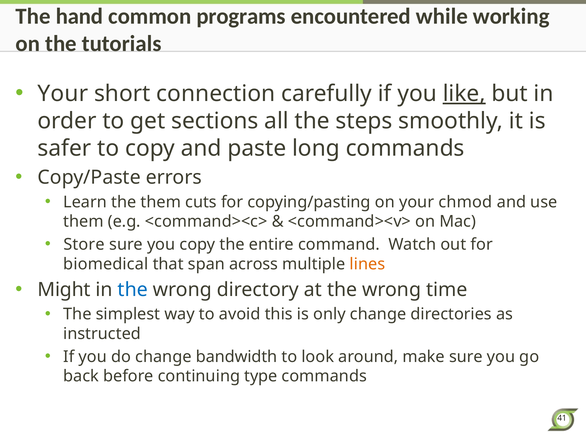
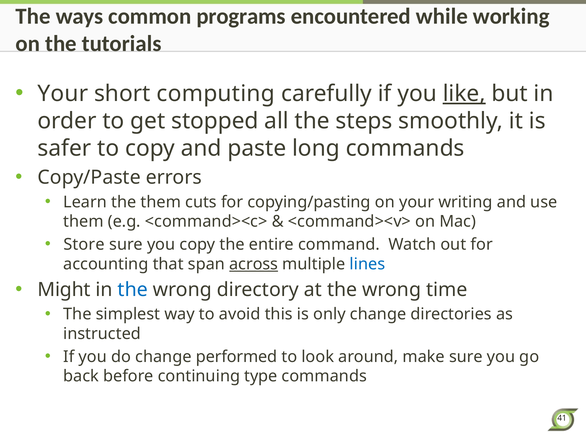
hand: hand -> ways (79, 16)
connection: connection -> computing (216, 94)
sections: sections -> stopped (215, 121)
chmod: chmod -> writing (465, 202)
biomedical: biomedical -> accounting (106, 264)
across underline: none -> present (254, 264)
lines colour: orange -> blue (367, 264)
bandwidth: bandwidth -> performed (237, 356)
